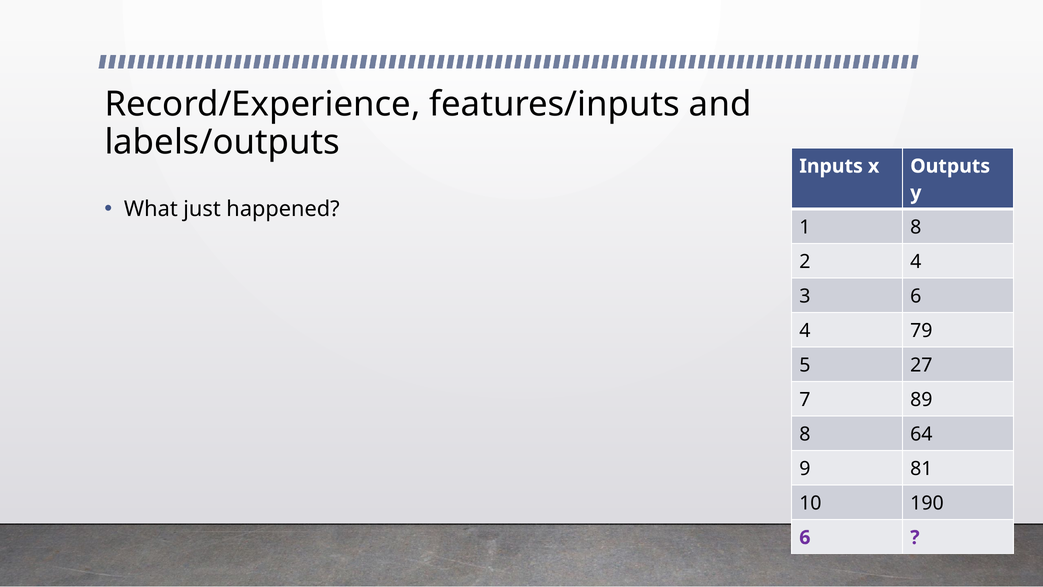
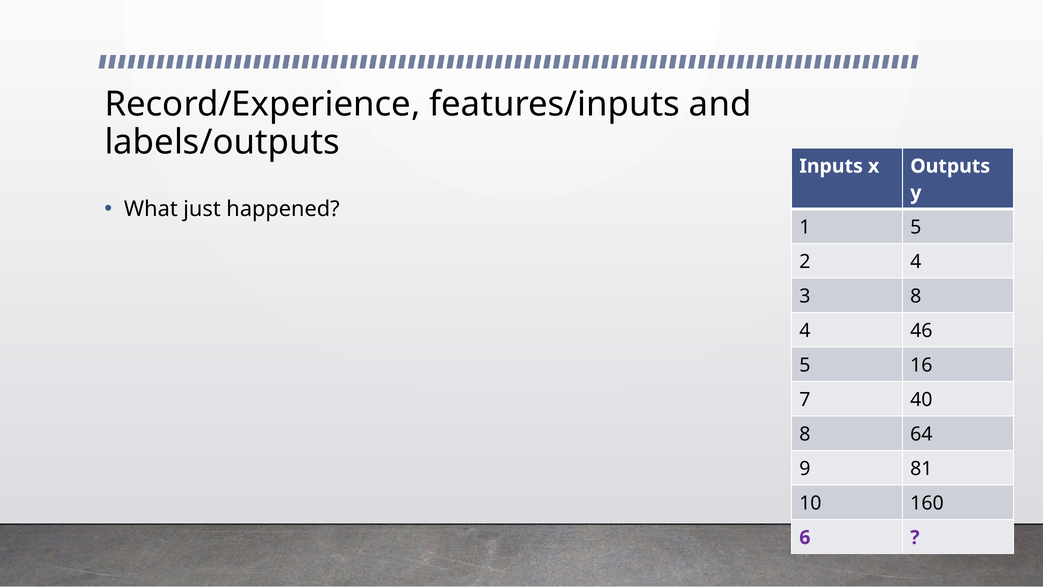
1 8: 8 -> 5 (916, 227)
3 6: 6 -> 8 (916, 296)
79: 79 -> 46 (921, 331)
27: 27 -> 16 (921, 365)
89: 89 -> 40 (921, 399)
190: 190 -> 160 (927, 503)
